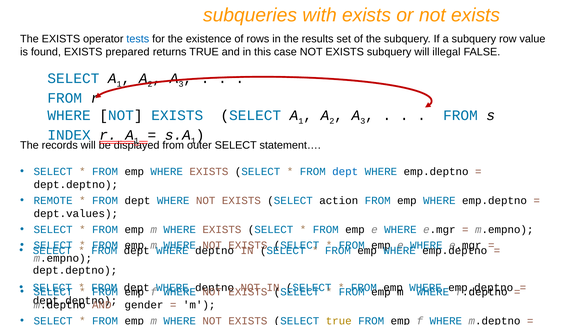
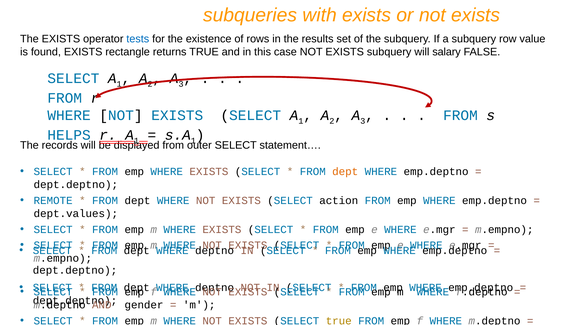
prepared: prepared -> rectangle (128, 52)
illegal: illegal -> salary (447, 52)
INDEX: INDEX -> HELPS (69, 135)
dept colour: blue -> orange (345, 171)
